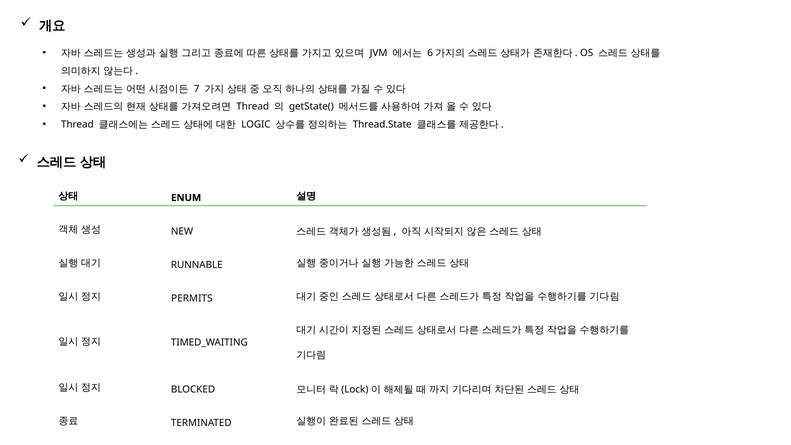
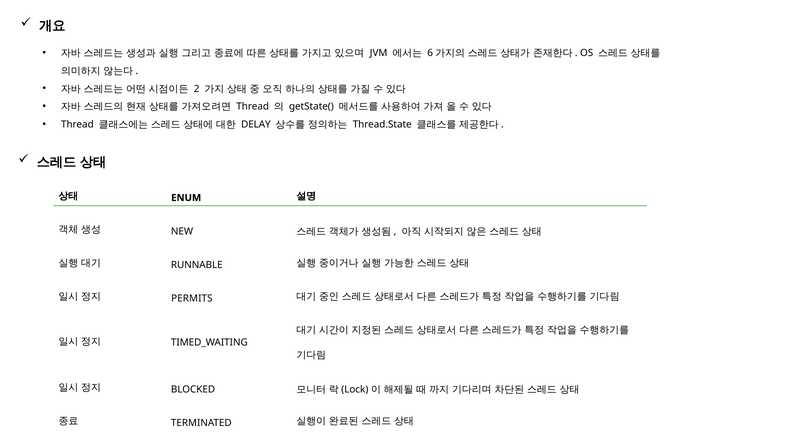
7: 7 -> 2 (197, 89)
LOGIC: LOGIC -> DELAY (256, 124)
